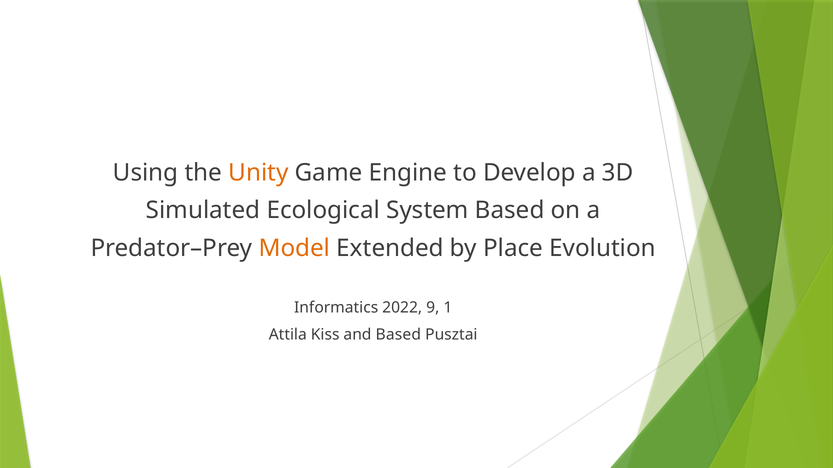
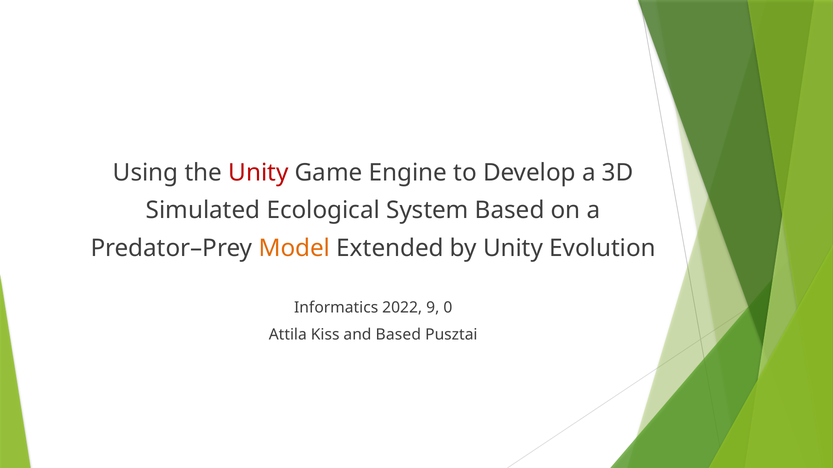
Unity colour: orange -> red (258, 173)
by Place: Place -> Unity (513, 248)
1: 1 -> 0 (448, 308)
